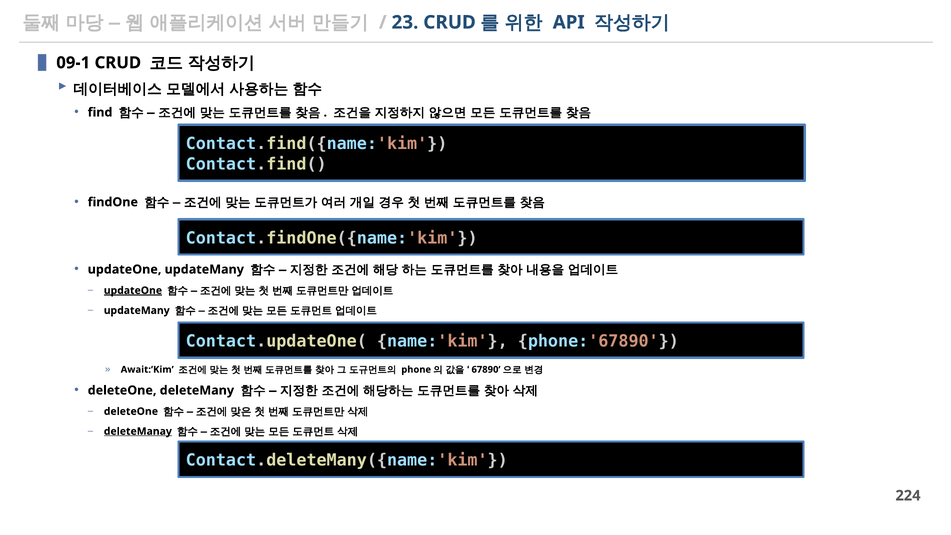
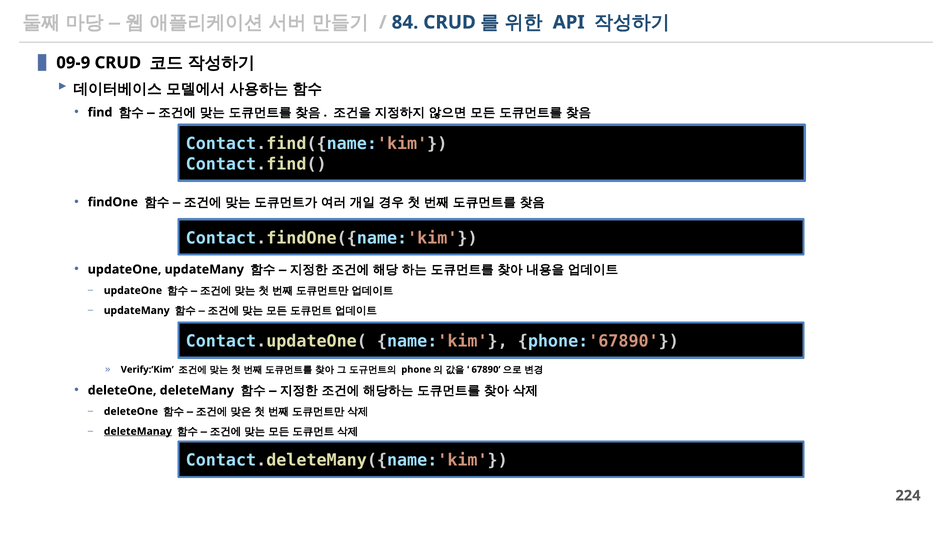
23: 23 -> 84 (405, 22)
09-1: 09-1 -> 09-9 (73, 63)
updateOne underline: present -> none (133, 290)
Await:’Kim: Await:’Kim -> Verify:’Kim (147, 369)
